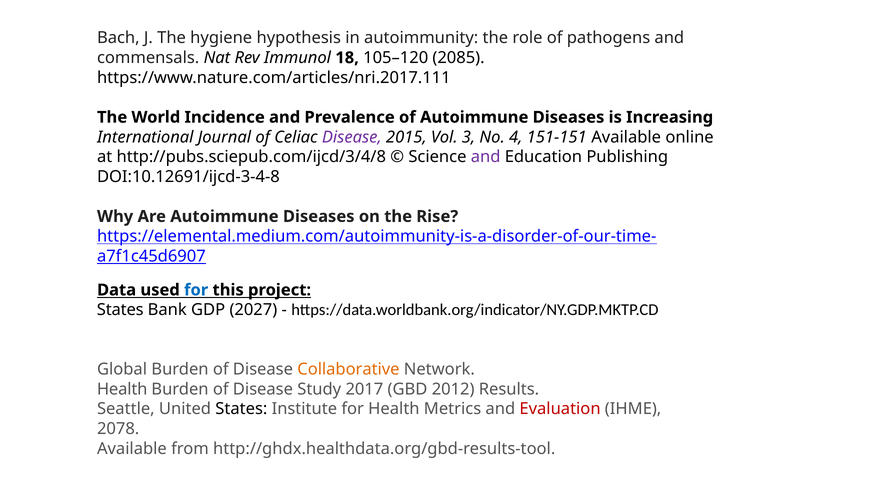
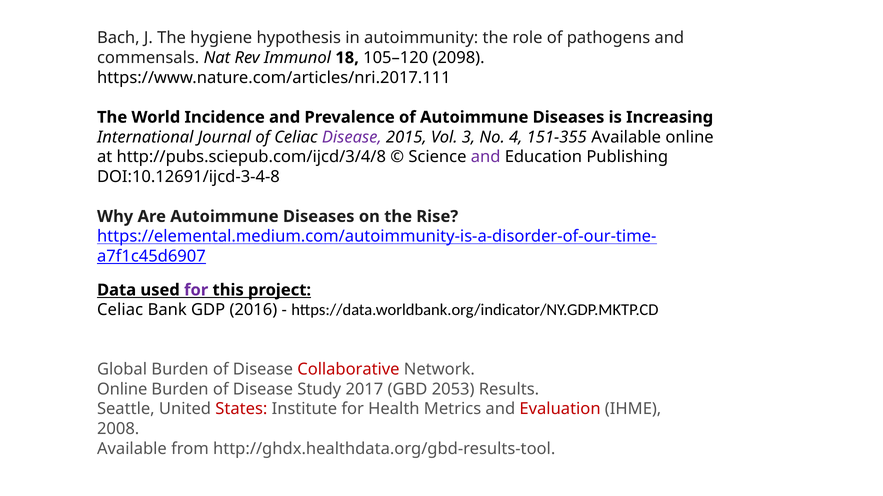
2085: 2085 -> 2098 (459, 58)
151-151: 151-151 -> 151-355 (557, 137)
for colour: blue -> purple (196, 290)
States: States -> Celiac (120, 310)
2027: 2027 -> 2016 (253, 310)
Collaborative colour: orange -> red (348, 370)
Health: Health -> Online (122, 390)
2012: 2012 -> 2053 (453, 390)
States colour: black -> red (241, 410)
2078: 2078 -> 2008 (118, 429)
